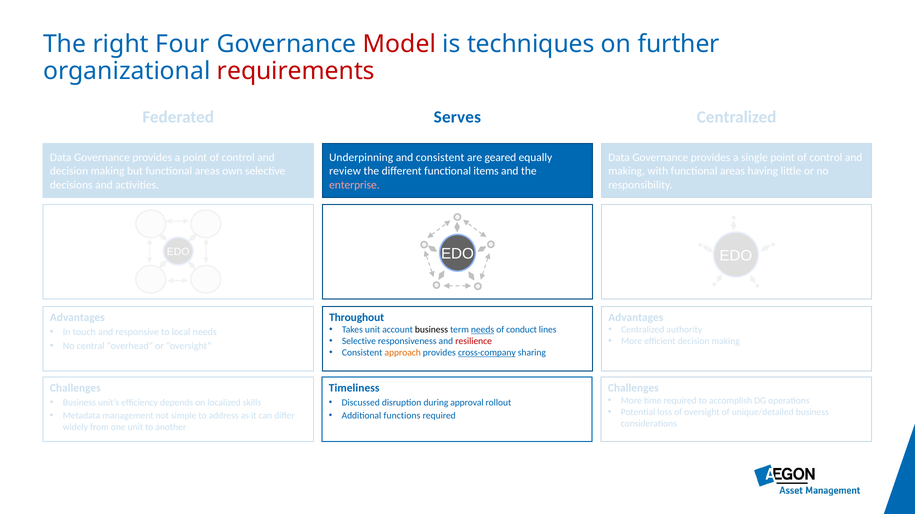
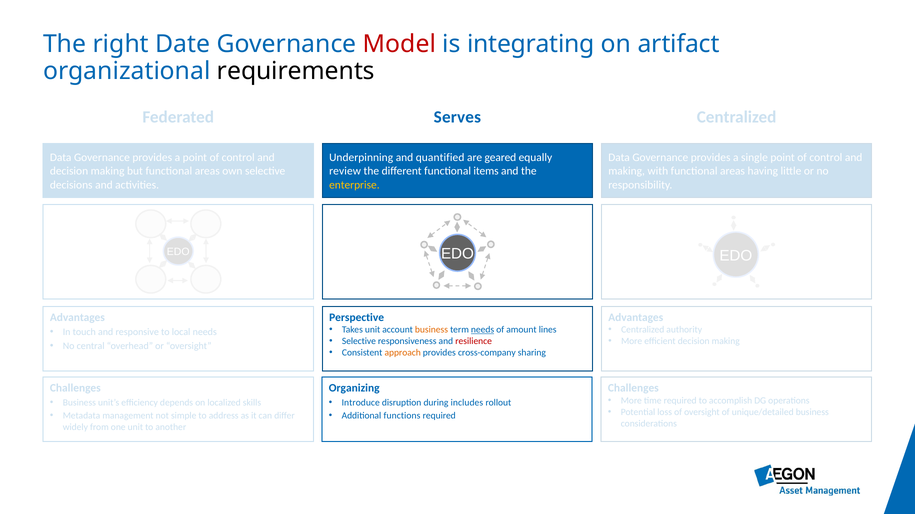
Four: Four -> Date (183, 44)
techniques: techniques -> integrating (531, 44)
further: further -> artifact (679, 44)
requirements colour: red -> black (296, 71)
and consistent: consistent -> quantified (440, 158)
enterprise colour: pink -> yellow (354, 185)
Throughout: Throughout -> Perspective (357, 318)
business colour: black -> orange (431, 330)
conduct: conduct -> amount (521, 330)
cross-company underline: present -> none (487, 353)
Timeliness: Timeliness -> Organizing (354, 389)
Discussed: Discussed -> Introduce (361, 403)
approval: approval -> includes (467, 403)
